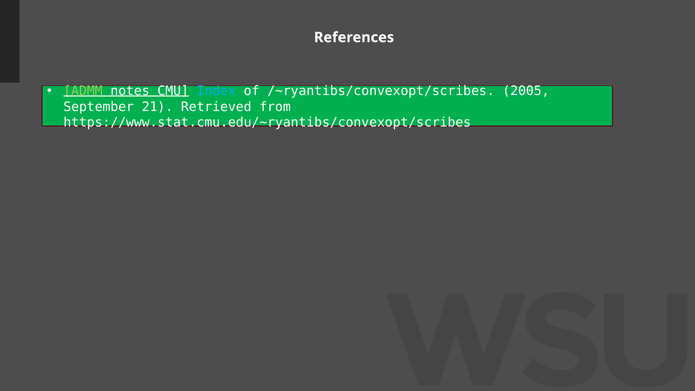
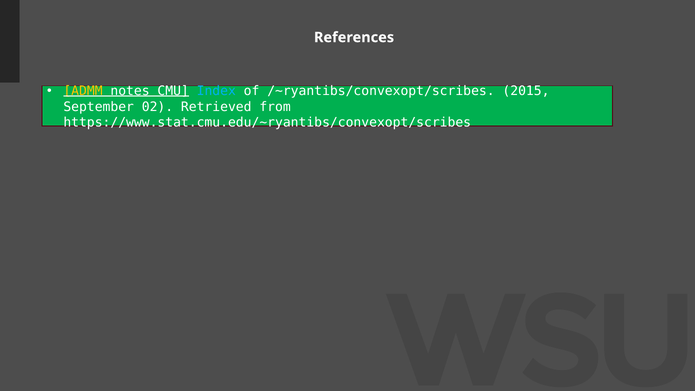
ADMM colour: light green -> yellow (83, 91)
2005: 2005 -> 2015 (526, 91)
21: 21 -> 02 (157, 107)
